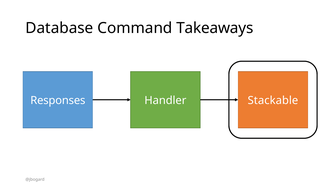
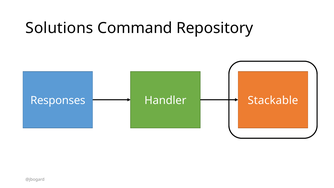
Database: Database -> Solutions (59, 28)
Takeaways: Takeaways -> Repository (215, 28)
